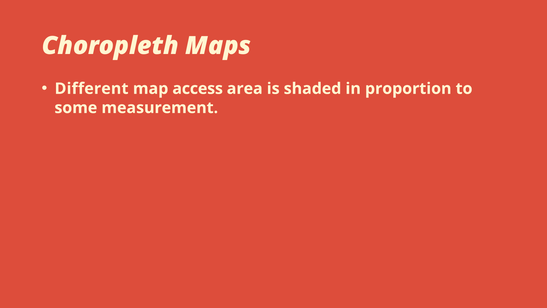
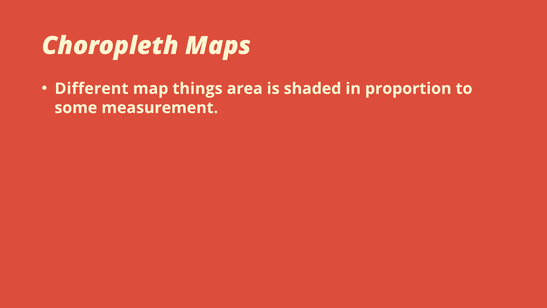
access: access -> things (198, 89)
